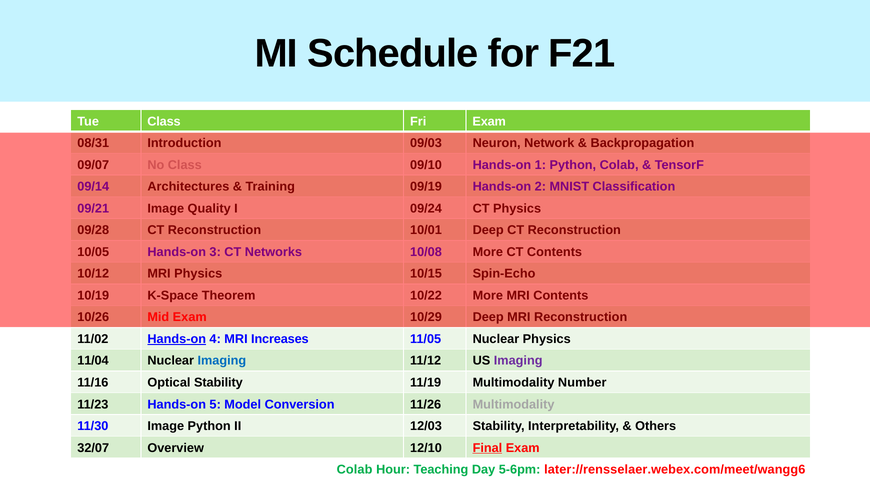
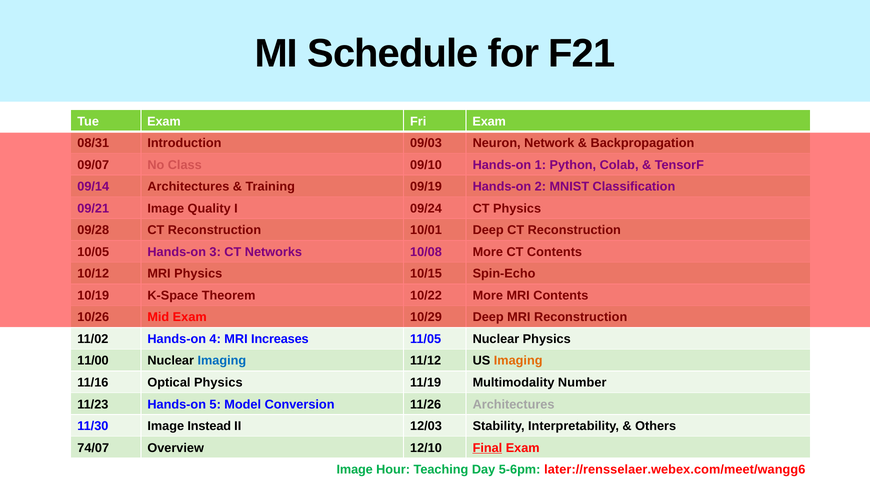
Tue Class: Class -> Exam (164, 121)
Hands-on underline: present -> none (177, 339)
11/04: 11/04 -> 11/00 (93, 361)
Imaging colour: purple -> orange (518, 361)
Optical Stability: Stability -> Physics (218, 383)
11/26 Multimodality: Multimodality -> Architectures (514, 405)
Image Python: Python -> Instead (209, 426)
32/07: 32/07 -> 74/07 (93, 448)
Colab: Colab -> Image (355, 470)
